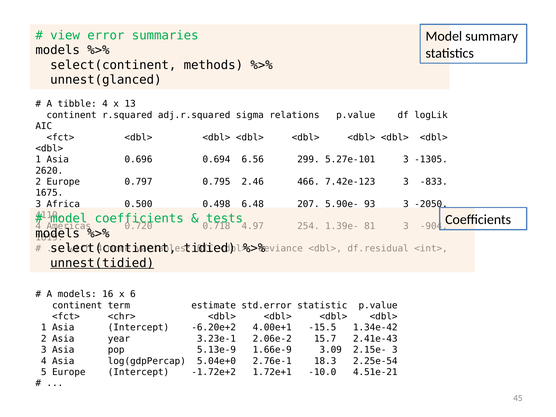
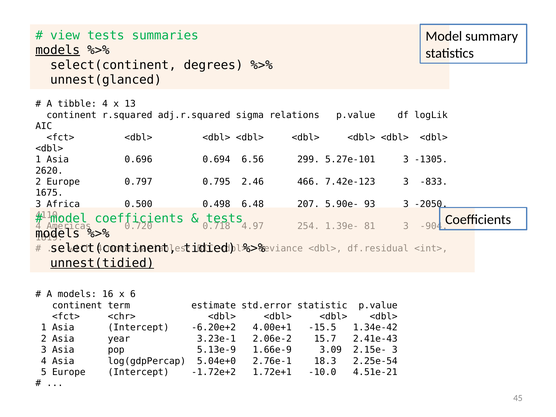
view error: error -> tests (106, 35)
models underline: none -> present (58, 50)
methods: methods -> degrees (213, 65)
